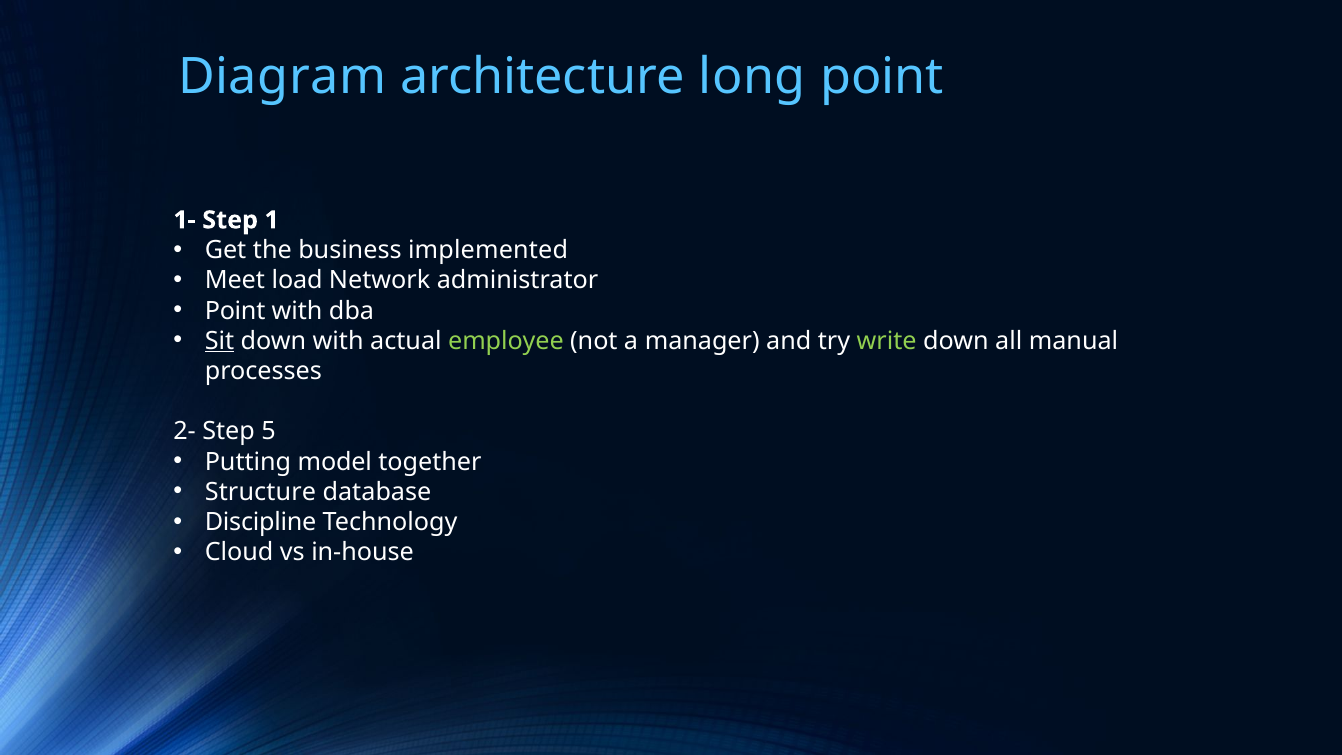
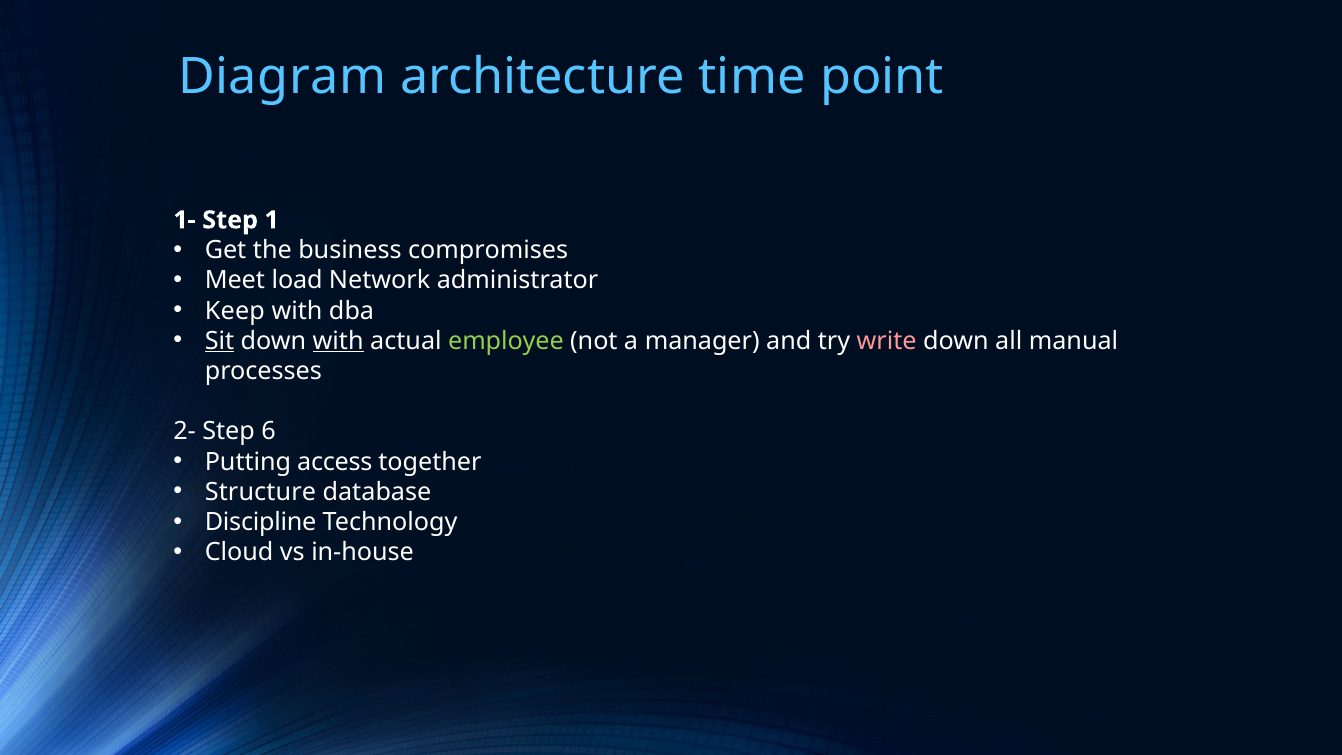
long: long -> time (752, 76)
implemented: implemented -> compromises (488, 250)
Point: Point -> Keep (235, 311)
with underline: none -> present (338, 341)
write colour: light green -> pink (887, 341)
5: 5 -> 6 (269, 432)
model: model -> access (335, 462)
